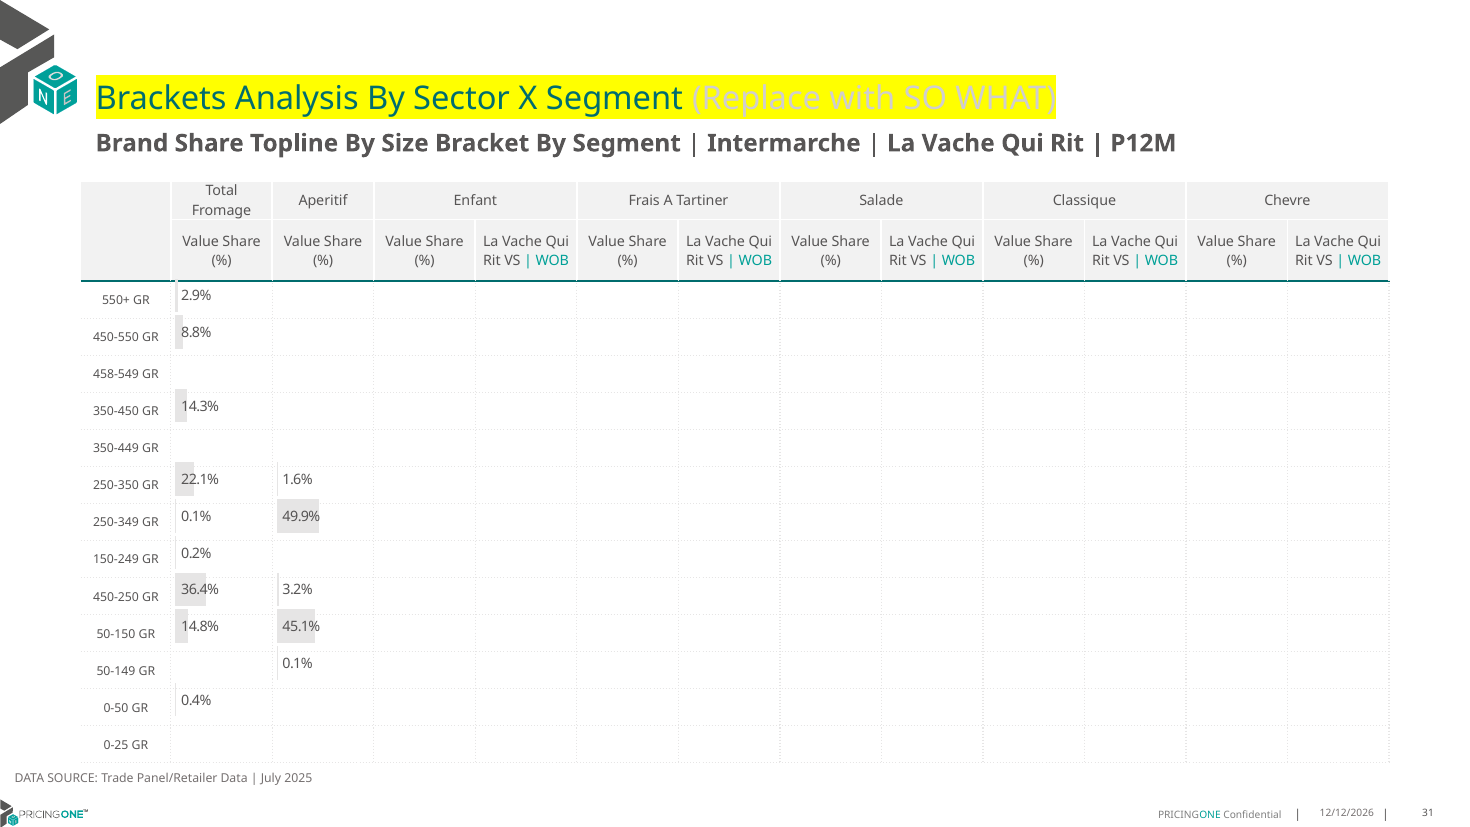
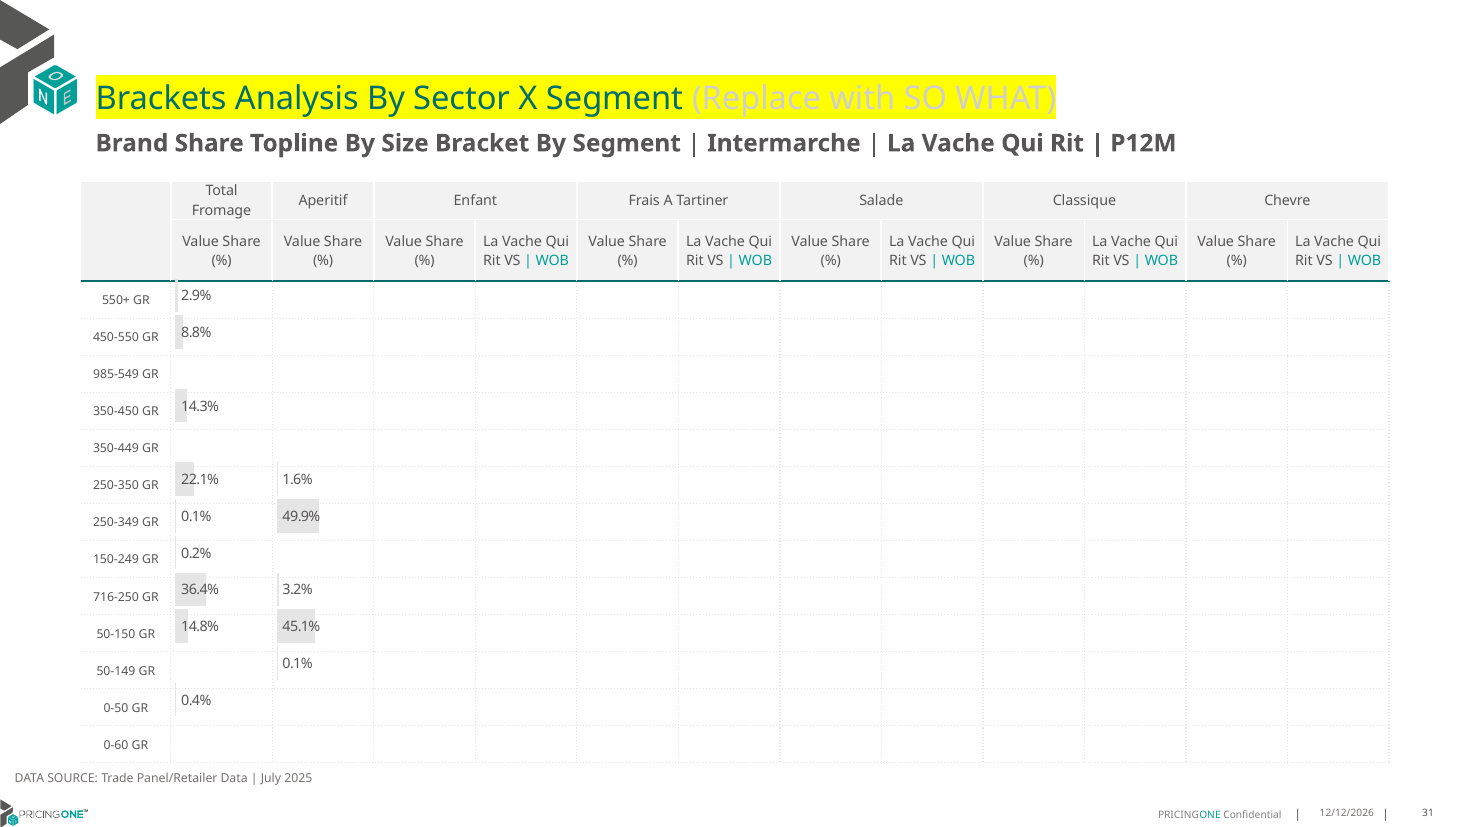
458-549: 458-549 -> 985-549 (116, 375)
450-250: 450-250 -> 716-250 (116, 597)
0-25: 0-25 -> 0-60 (116, 745)
